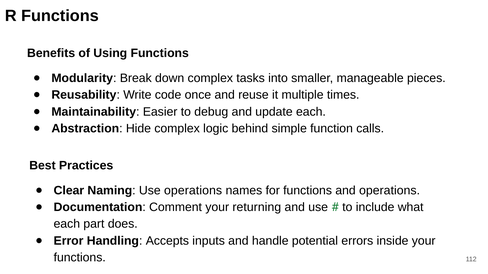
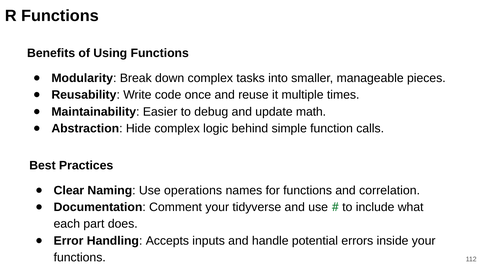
update each: each -> math (311, 112)
and operations: operations -> correlation (390, 191)
returning: returning -> tidyverse (257, 208)
